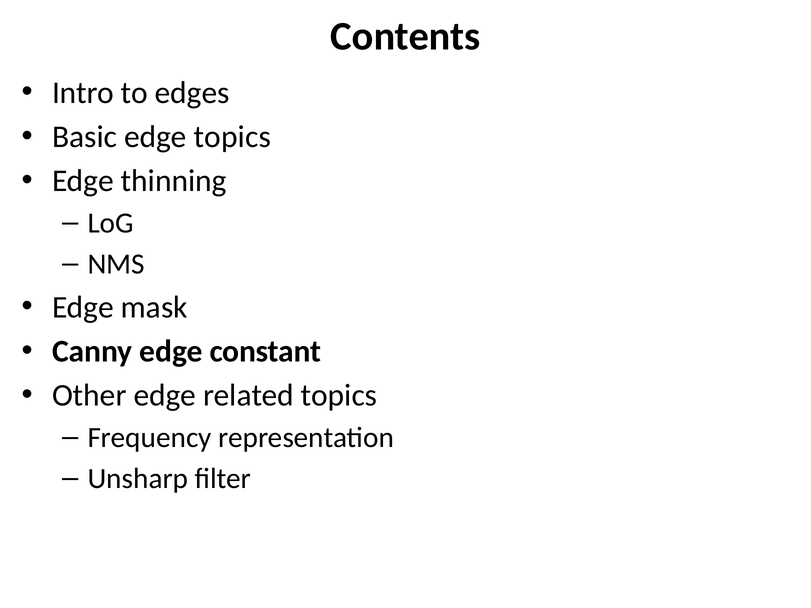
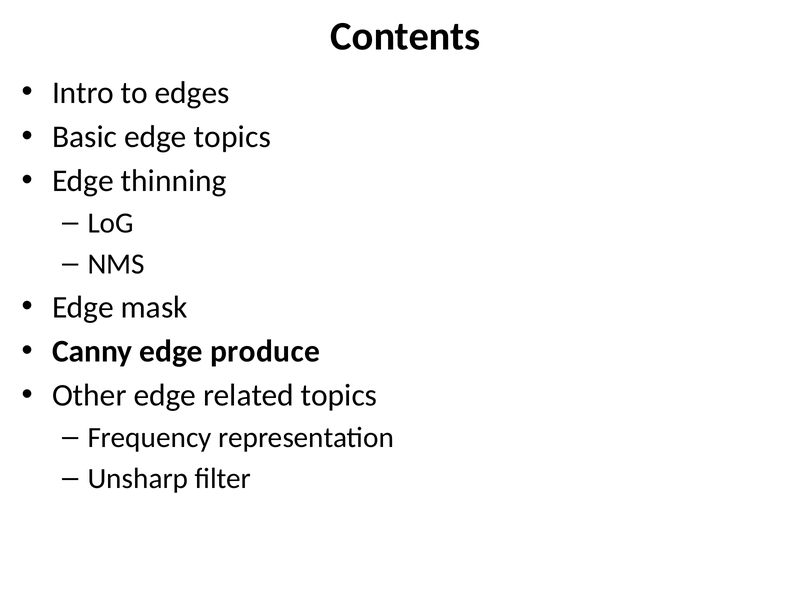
constant: constant -> produce (265, 351)
